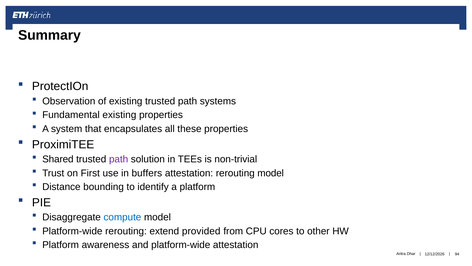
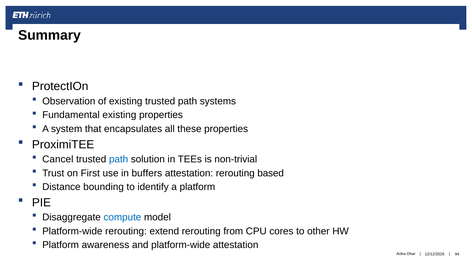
Shared: Shared -> Cancel (58, 159)
path colour: purple -> blue (119, 159)
rerouting model: model -> based (271, 173)
extend provided: provided -> rerouting (201, 231)
